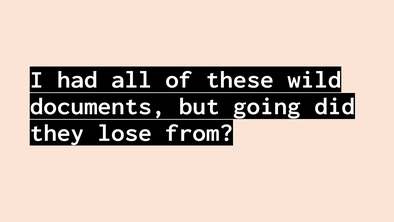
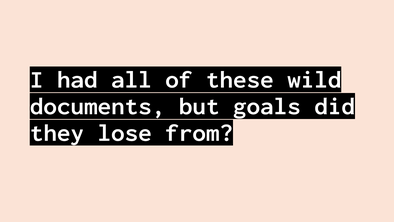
going: going -> goals (267, 106)
